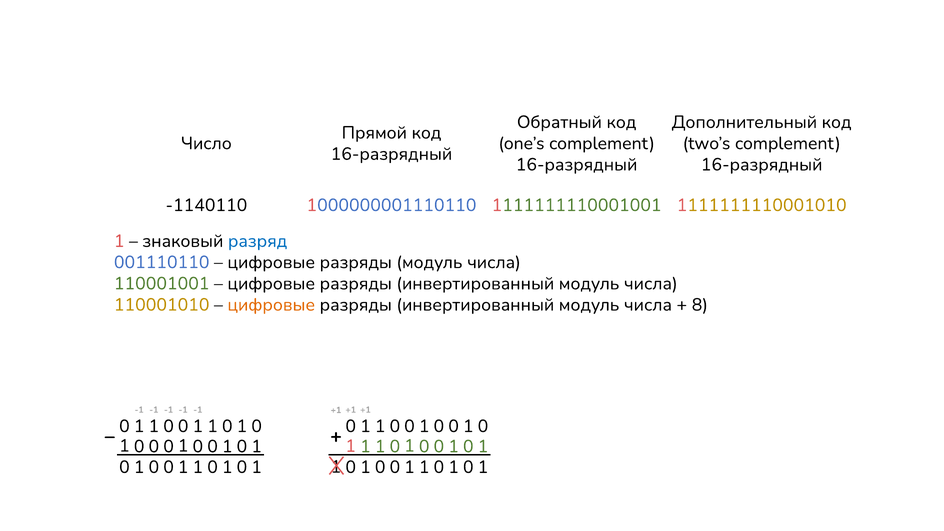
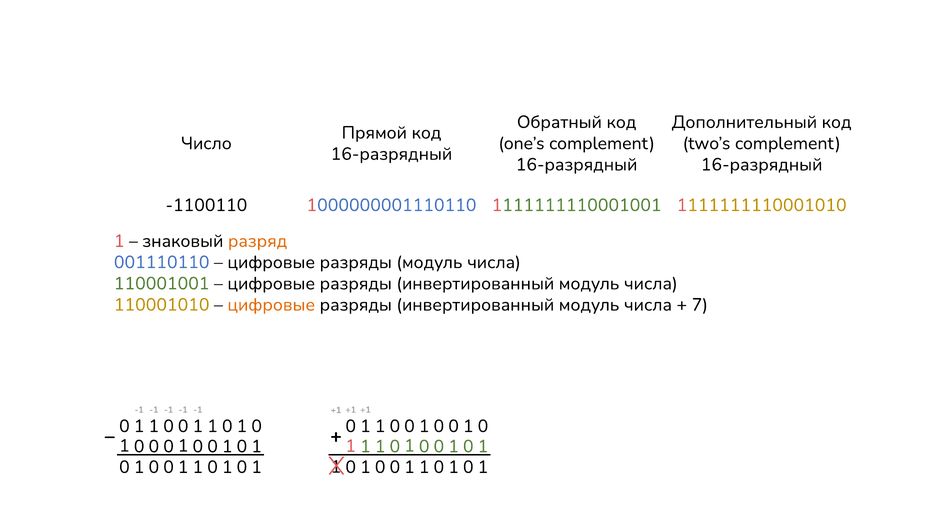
-1140110: -1140110 -> -1100110 (206, 205)
разряд colour: blue -> orange (258, 241)
8: 8 -> 7 (700, 305)
